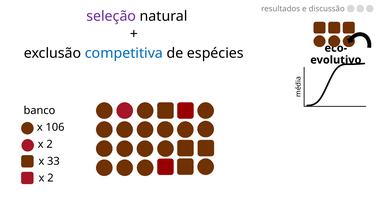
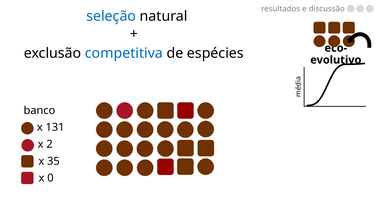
seleção colour: purple -> blue (111, 16)
106: 106 -> 131 (55, 128)
33: 33 -> 35 (53, 162)
2: 2 -> 0 (50, 178)
